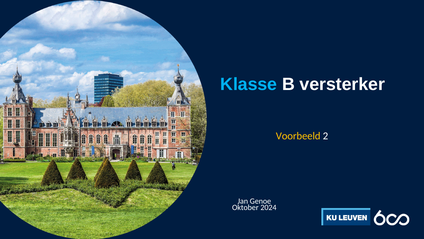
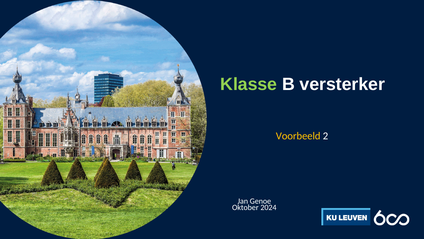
Klasse colour: light blue -> light green (249, 84)
